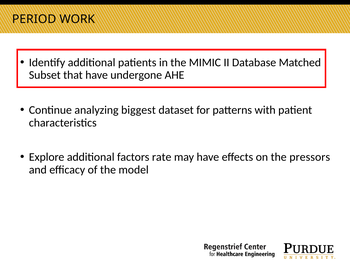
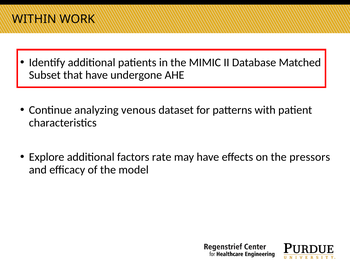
PERIOD: PERIOD -> WITHIN (34, 19)
biggest: biggest -> venous (138, 110)
